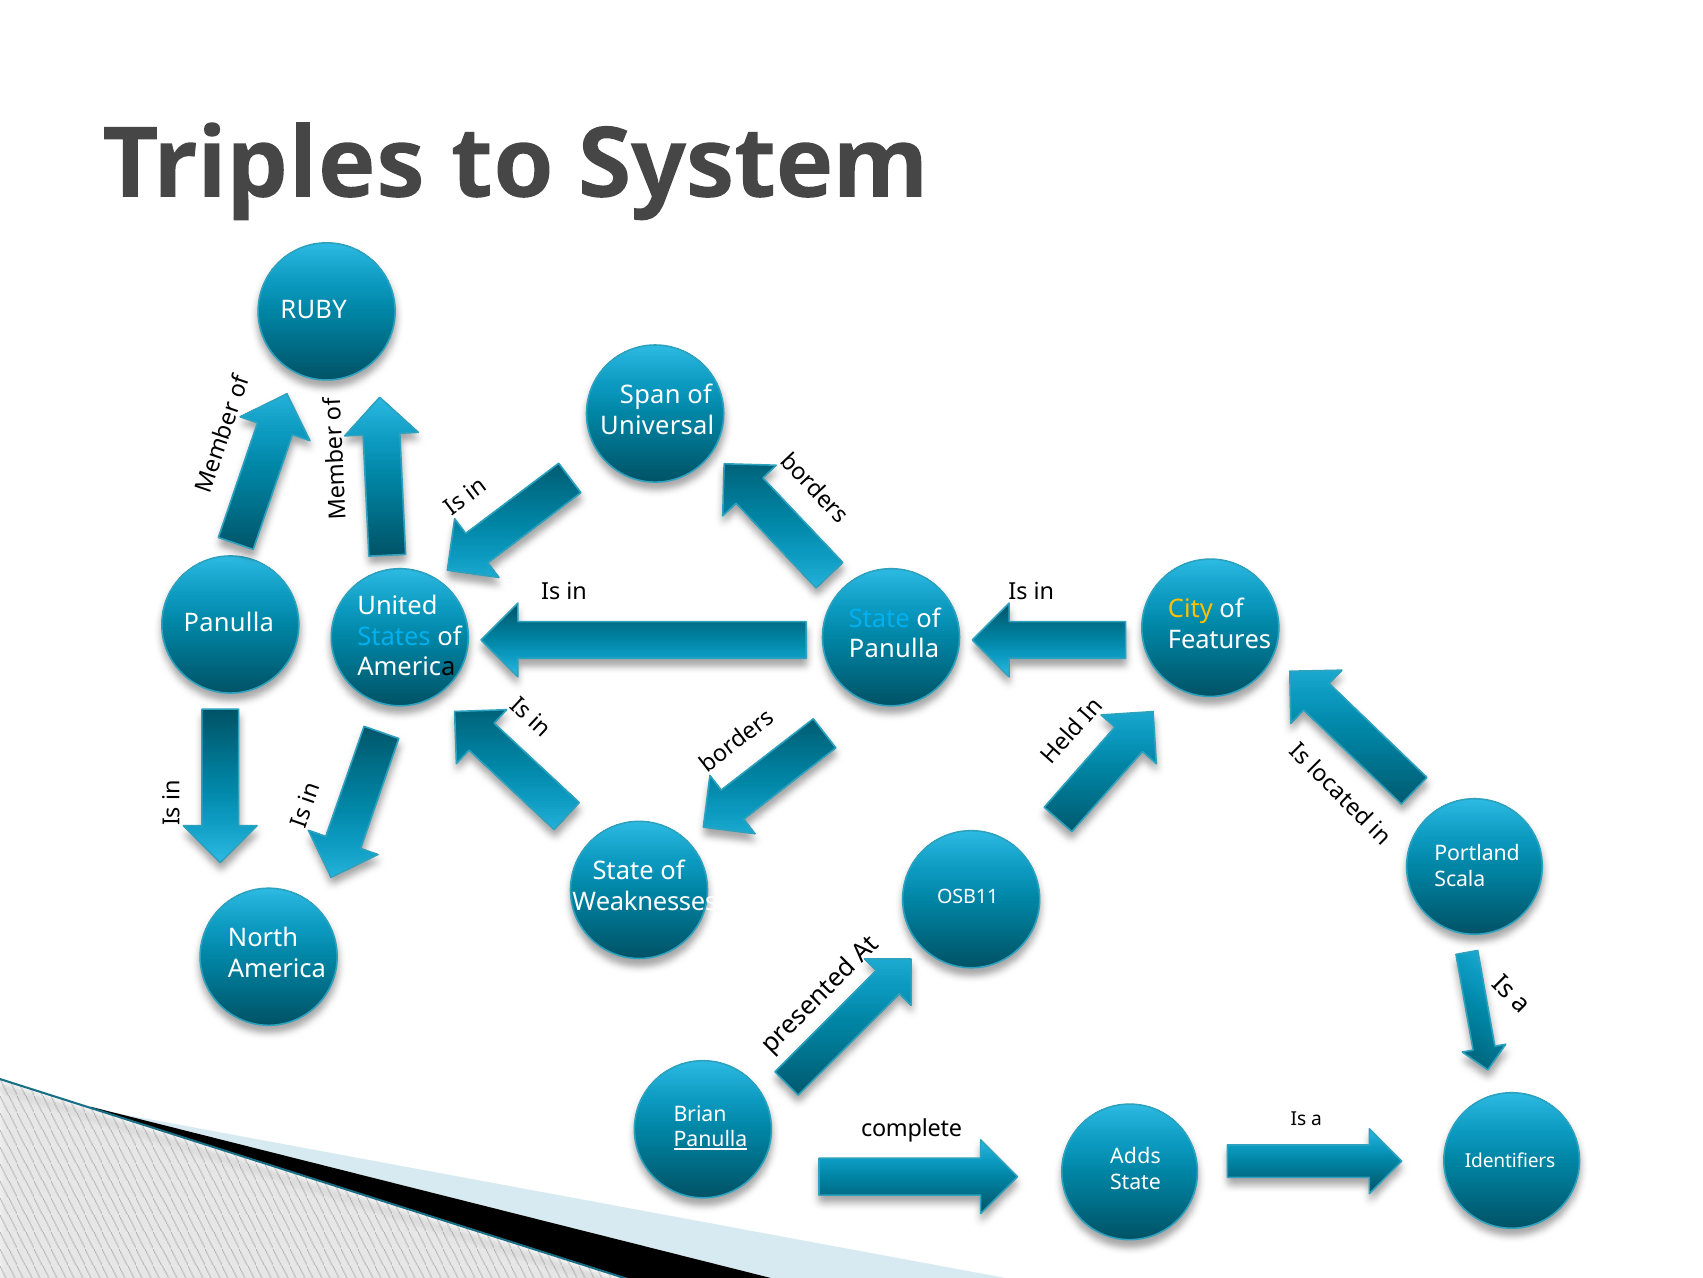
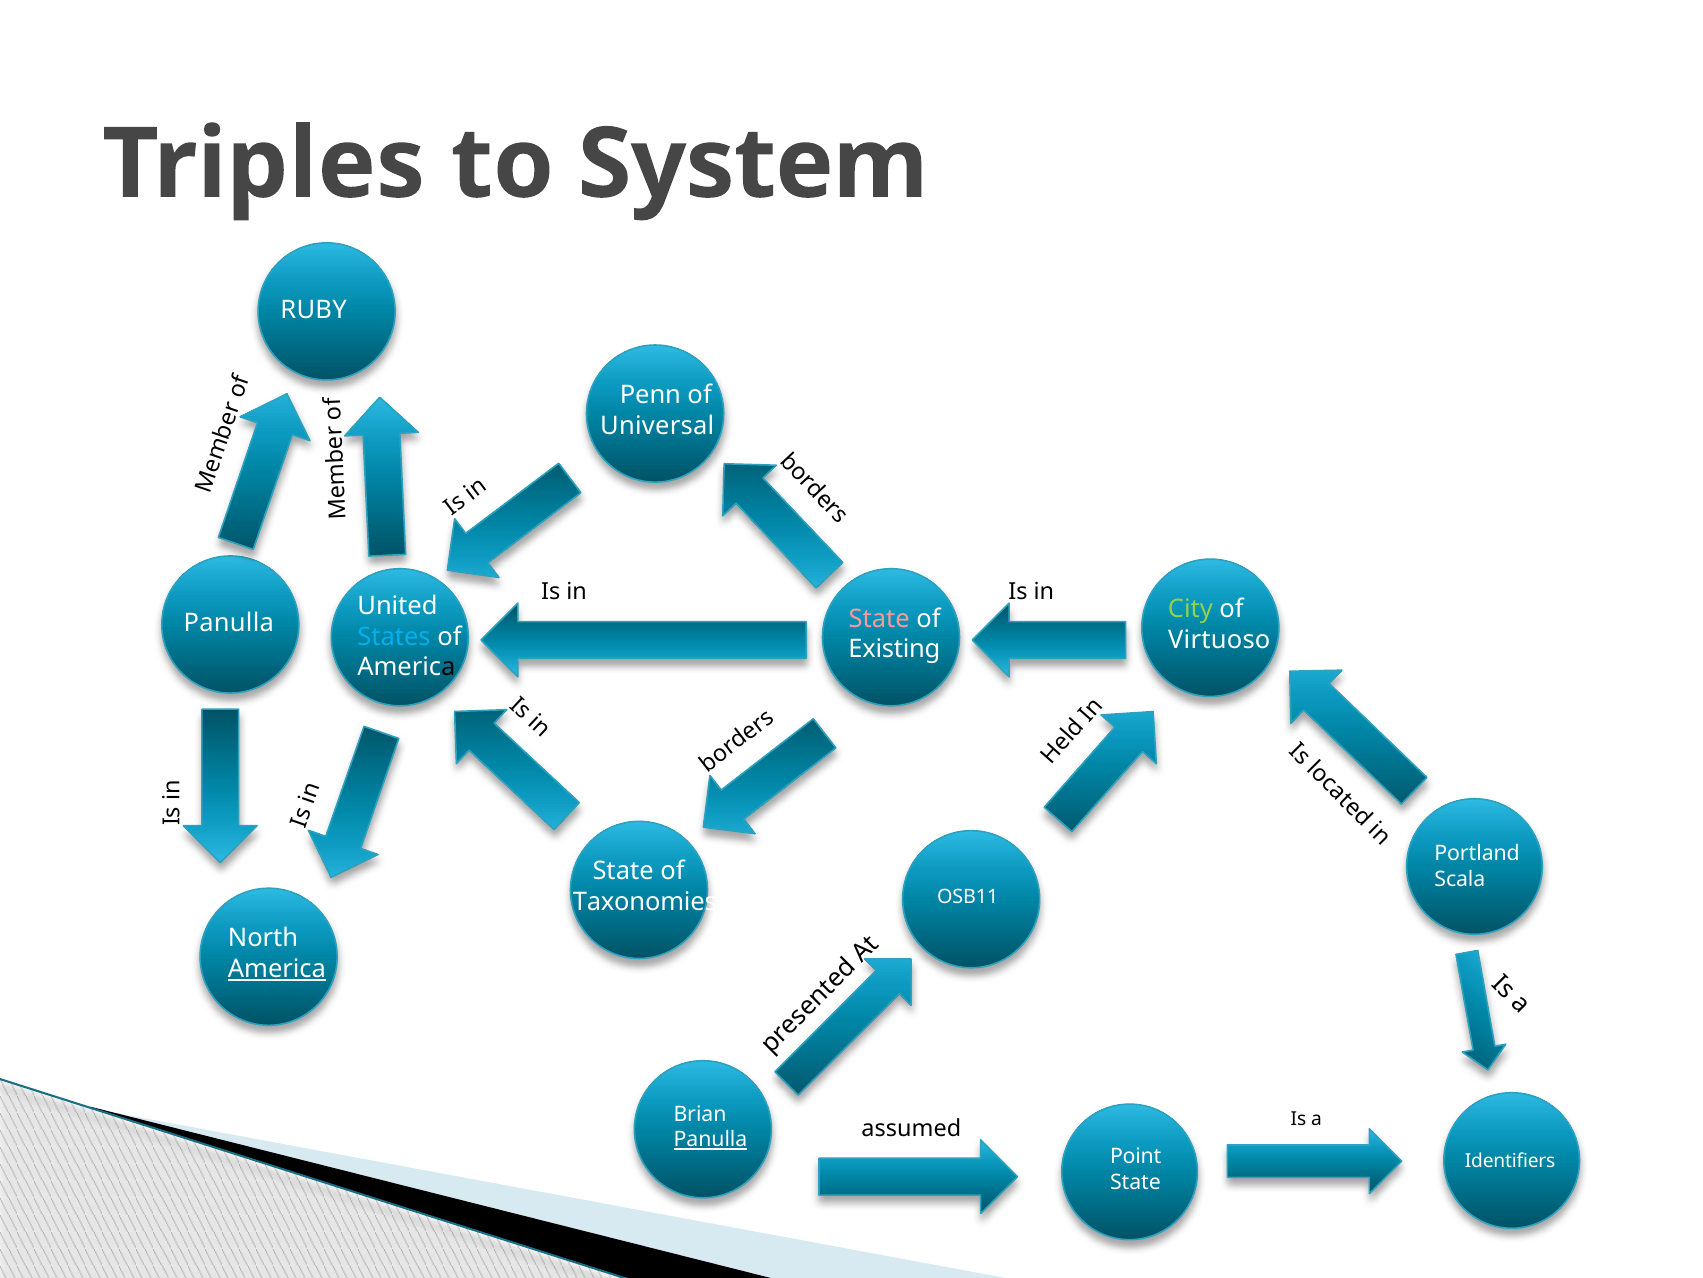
Span: Span -> Penn (650, 395)
City colour: yellow -> light green (1190, 609)
State colour: light blue -> pink (879, 619)
Features: Features -> Virtuoso (1219, 640)
Panulla: Panulla -> Existing (894, 649)
Weaknesses: Weaknesses -> Taxonomies (645, 902)
America underline: none -> present (277, 968)
complete: complete -> assumed (911, 1128)
Adds: Adds -> Point (1136, 1156)
